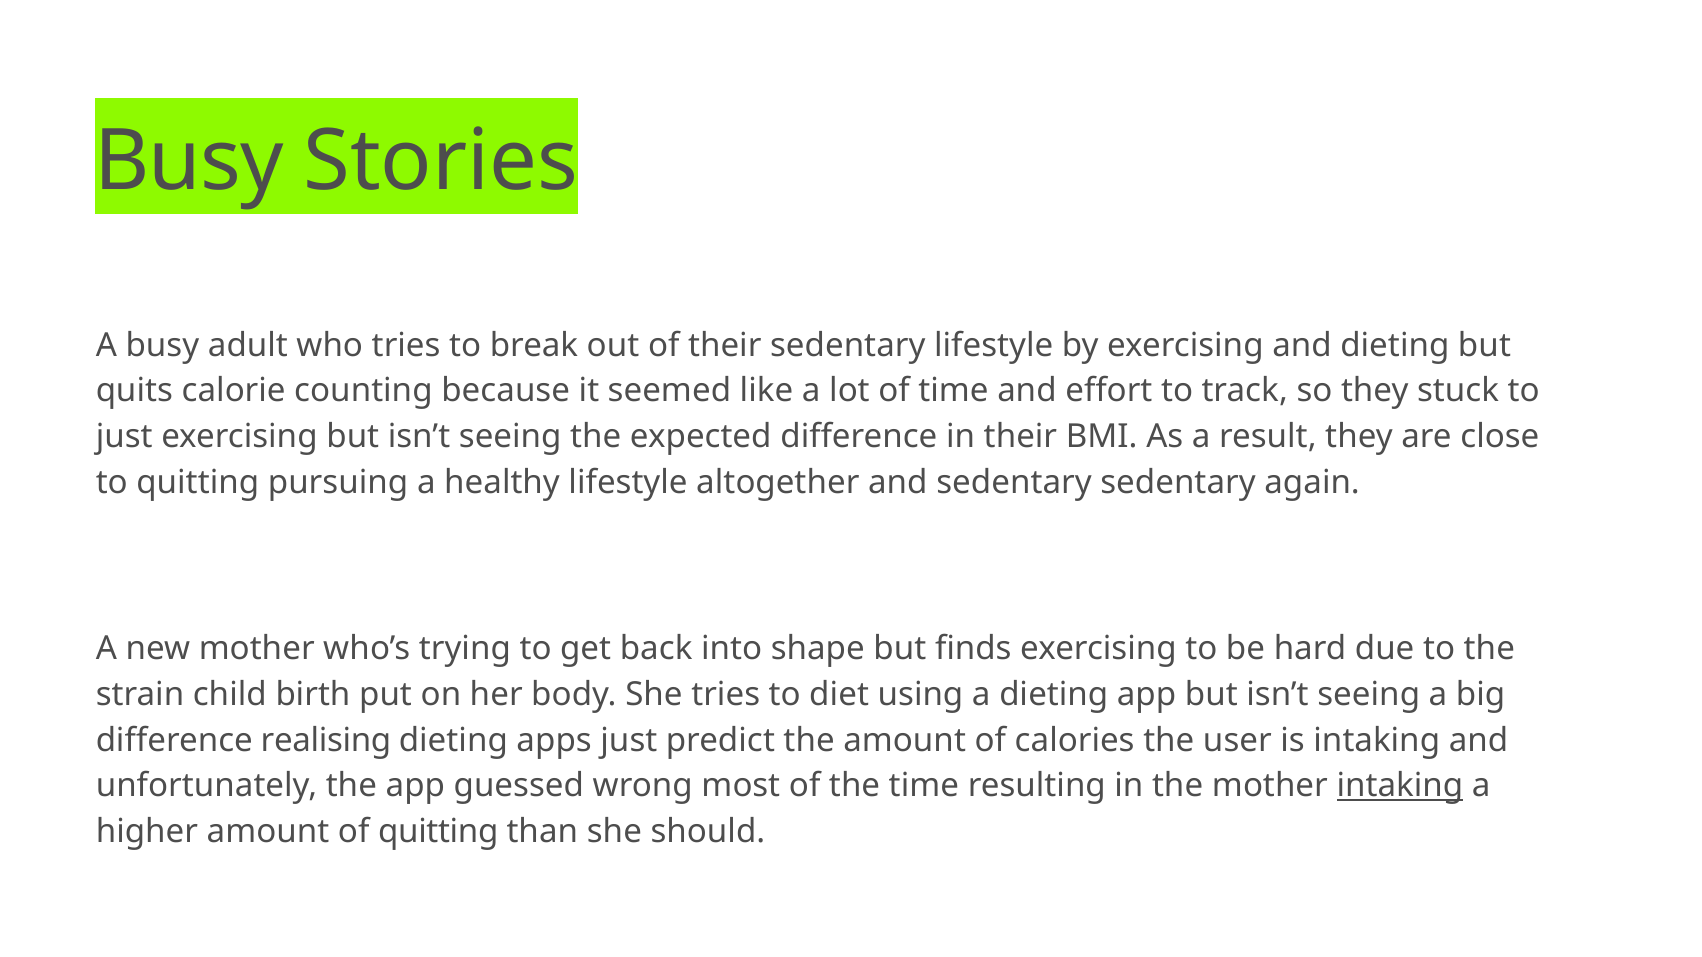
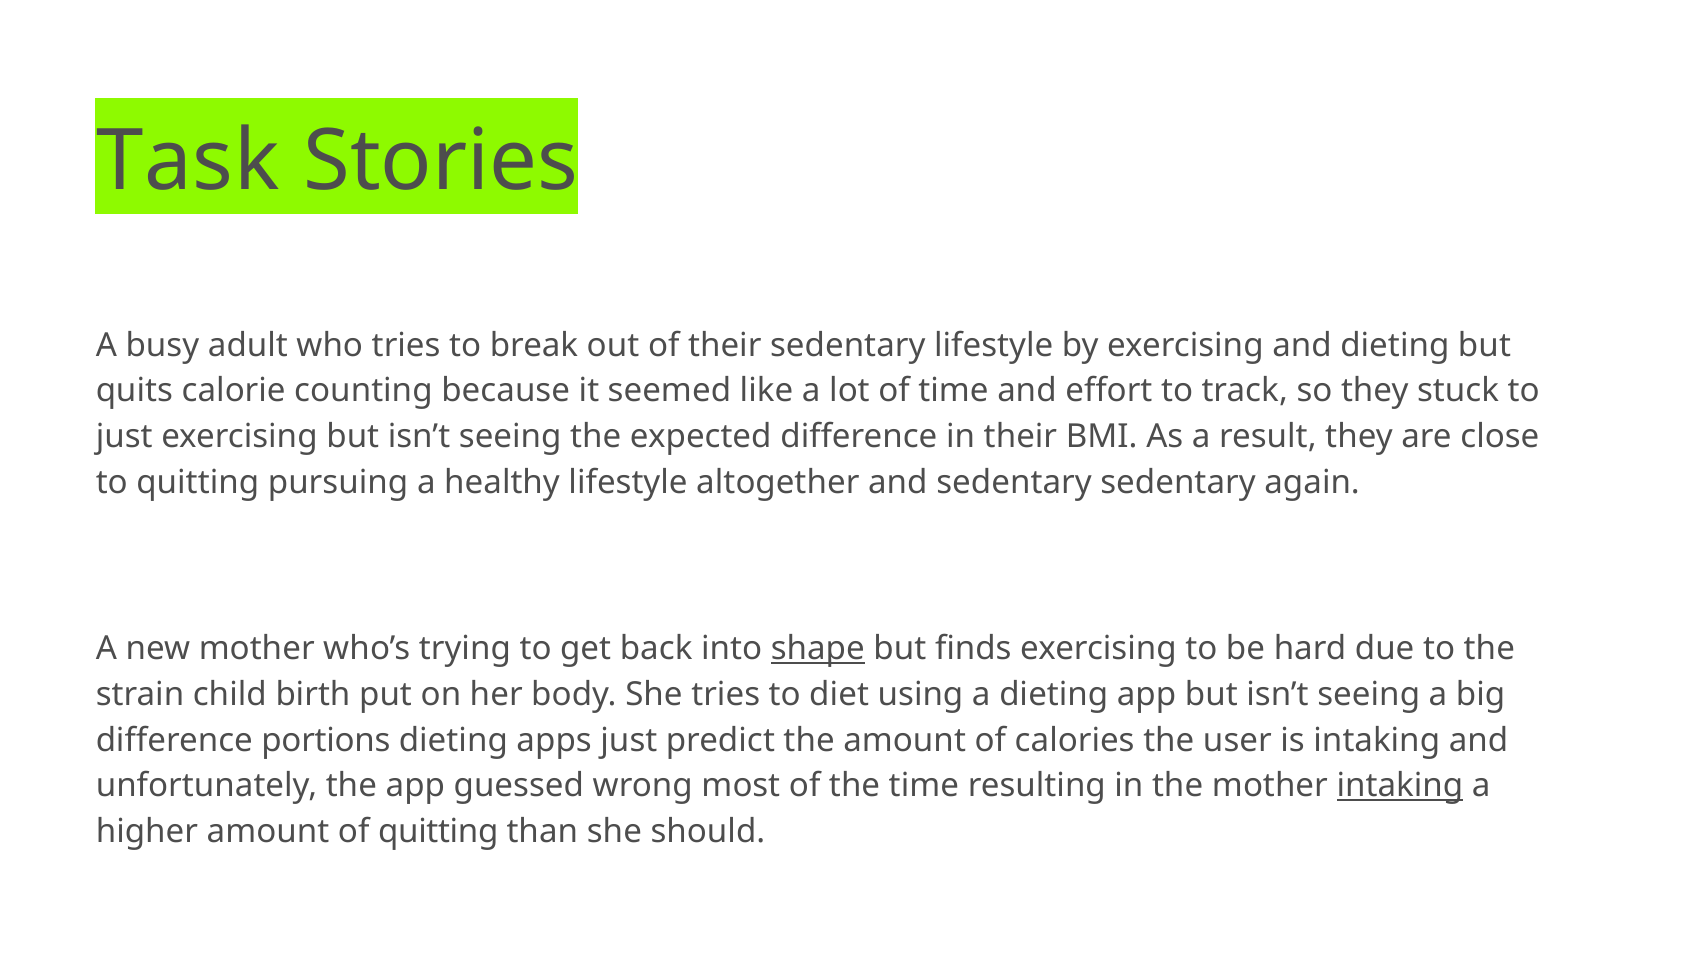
Busy: Busy -> Task (188, 161)
shape underline: none -> present (818, 649)
realising: realising -> portions (326, 741)
